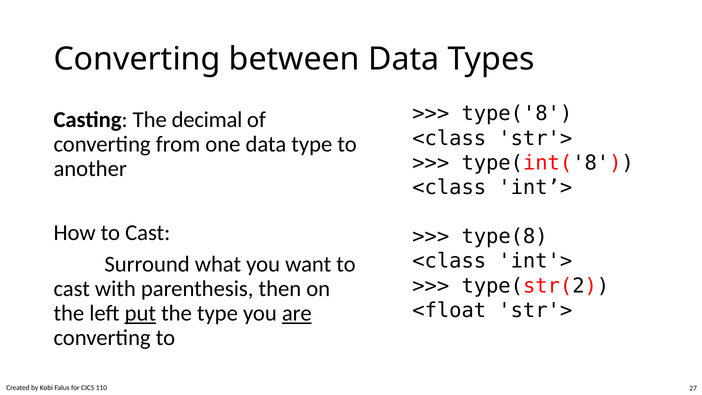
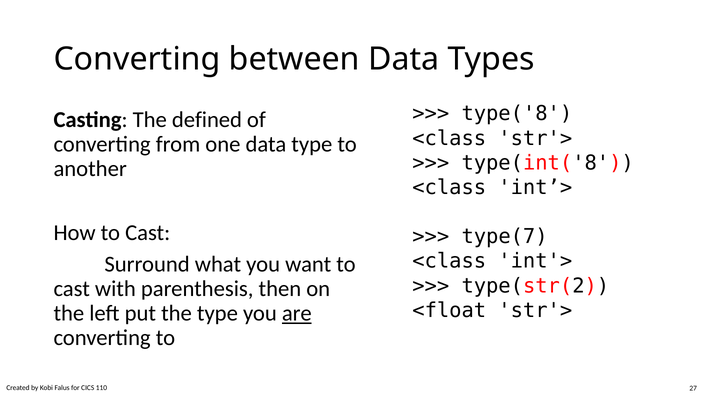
decimal: decimal -> defined (207, 120)
type(8: type(8 -> type(7 (505, 237)
put underline: present -> none (140, 313)
